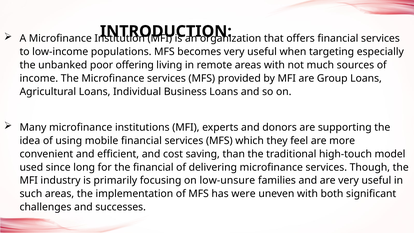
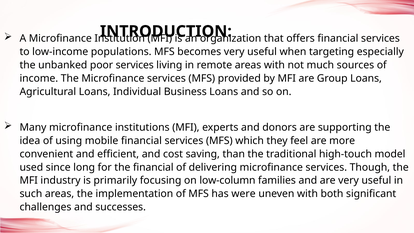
poor offering: offering -> services (135, 65)
low-unsure: low-unsure -> low-column (227, 180)
